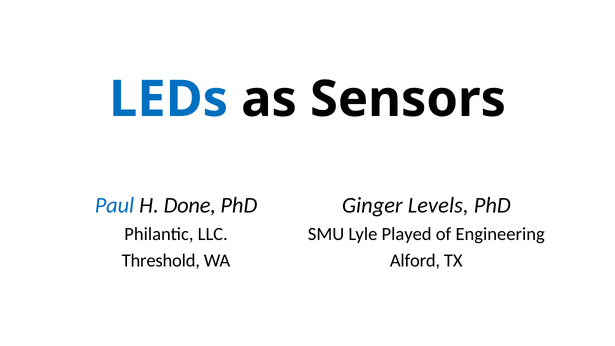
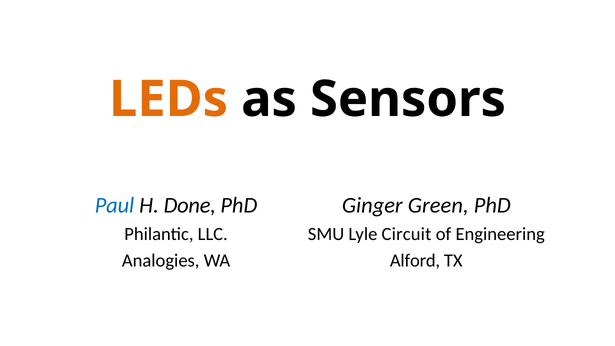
LEDs colour: blue -> orange (169, 99)
Levels: Levels -> Green (438, 205)
Played: Played -> Circuit (406, 234)
Threshold: Threshold -> Analogies (161, 261)
